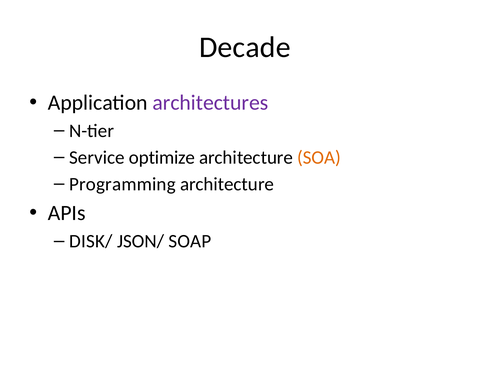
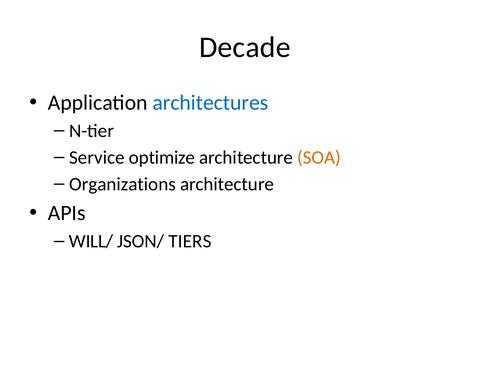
architectures colour: purple -> blue (210, 103)
Programming: Programming -> Organizations (123, 184)
DISK/: DISK/ -> WILL/ (91, 242)
SOAP: SOAP -> TIERS (190, 242)
